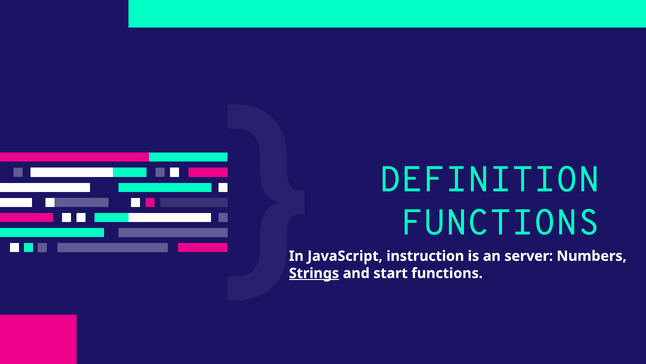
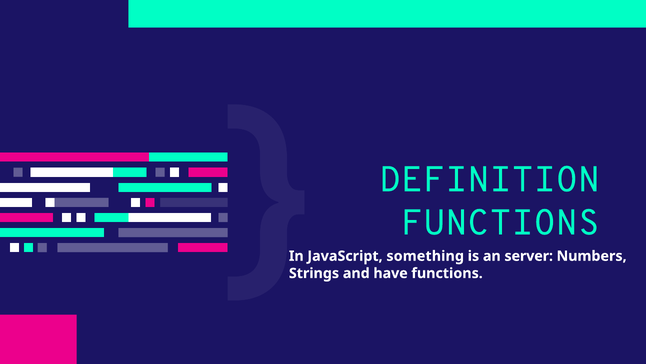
instruction: instruction -> something (425, 256)
Strings underline: present -> none (314, 273)
start: start -> have (391, 273)
